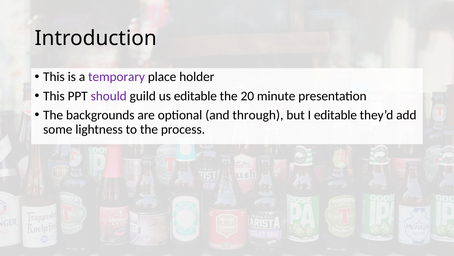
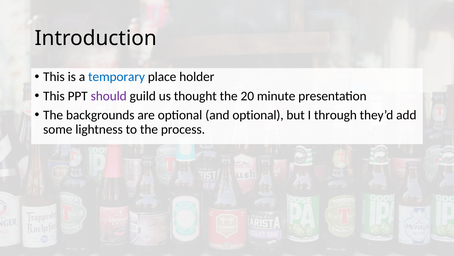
temporary colour: purple -> blue (117, 77)
us editable: editable -> thought (195, 96)
and through: through -> optional (258, 115)
I editable: editable -> through (335, 115)
